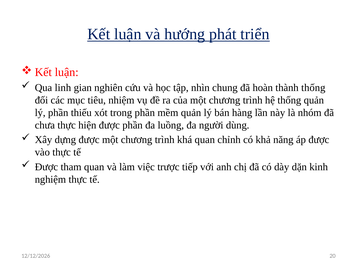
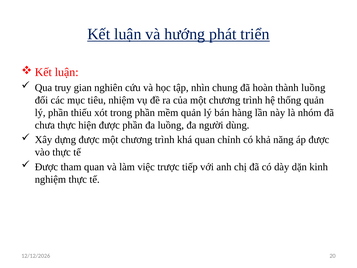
linh: linh -> truy (63, 88)
thành thống: thống -> luồng (313, 88)
